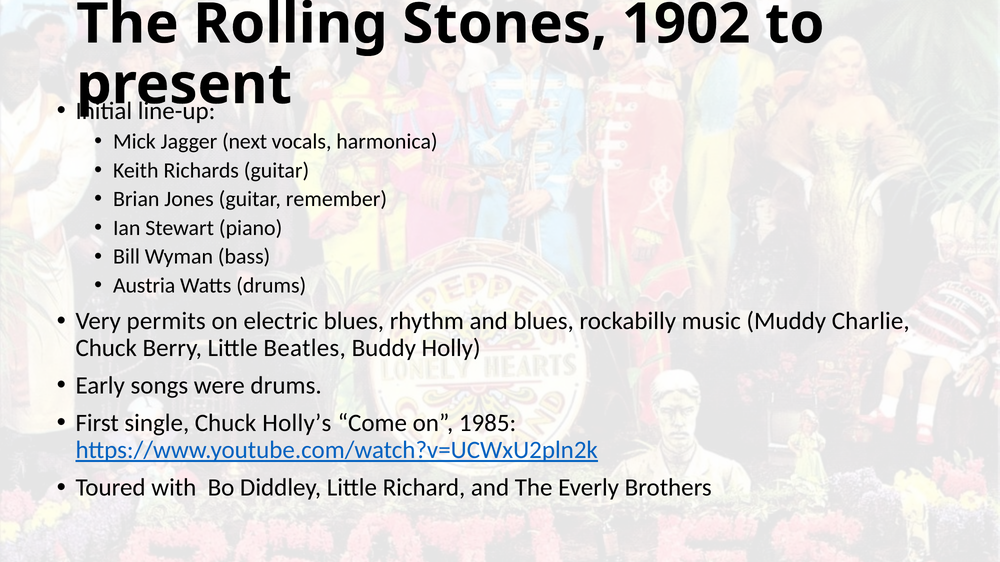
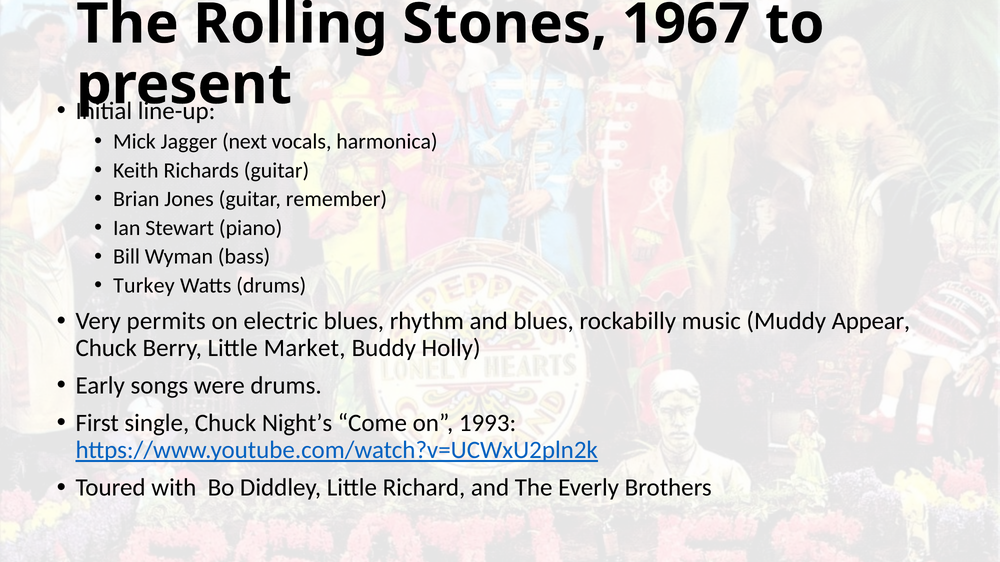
1902: 1902 -> 1967 (686, 24)
Austria: Austria -> Turkey (144, 286)
Charlie: Charlie -> Appear (871, 321)
Beatles: Beatles -> Market (305, 348)
Holly’s: Holly’s -> Night’s (297, 423)
1985: 1985 -> 1993 (488, 423)
